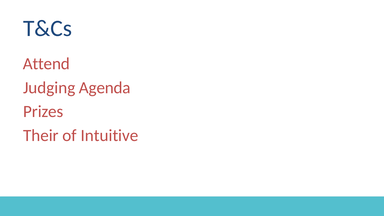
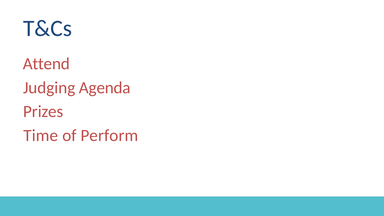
Their: Their -> Time (41, 135)
Intuitive: Intuitive -> Perform (109, 135)
